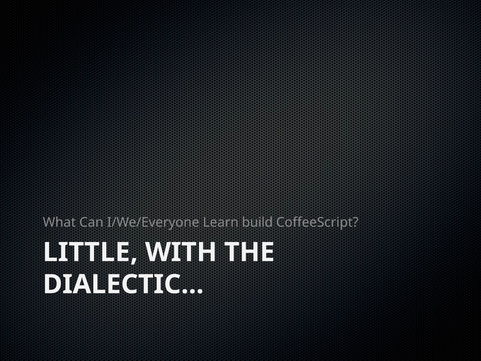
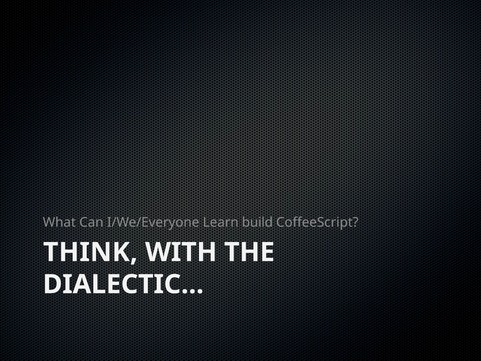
LITTLE: LITTLE -> THINK (90, 252)
